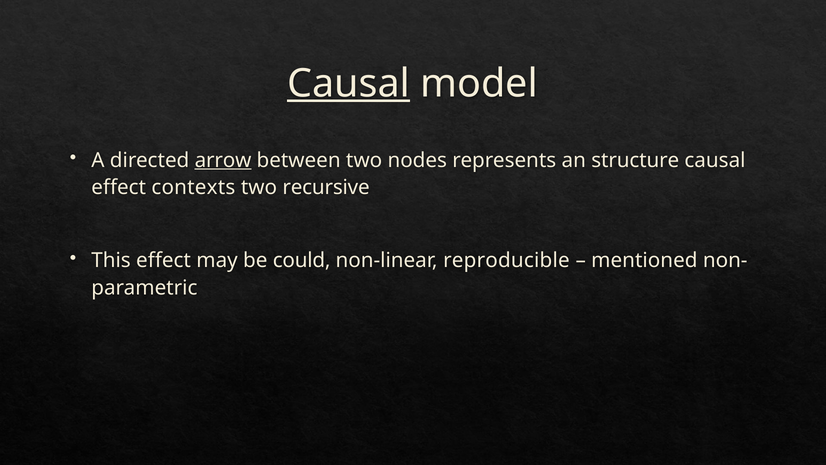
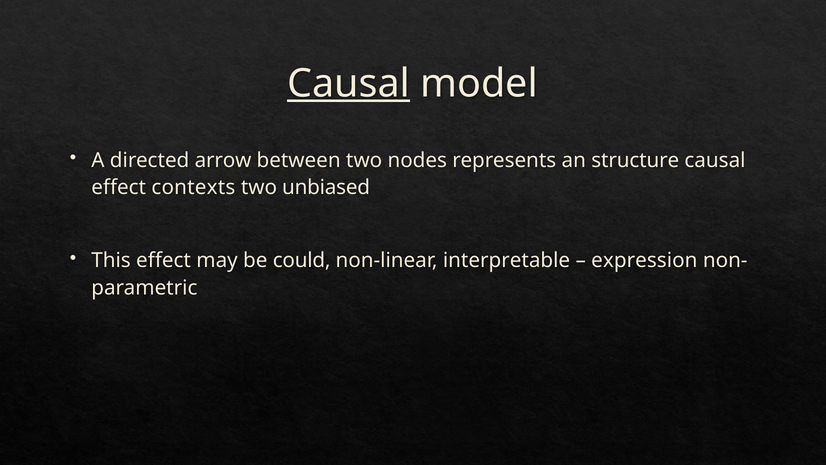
arrow underline: present -> none (223, 160)
recursive: recursive -> unbiased (326, 187)
reproducible: reproducible -> interpretable (507, 260)
mentioned: mentioned -> expression (644, 260)
